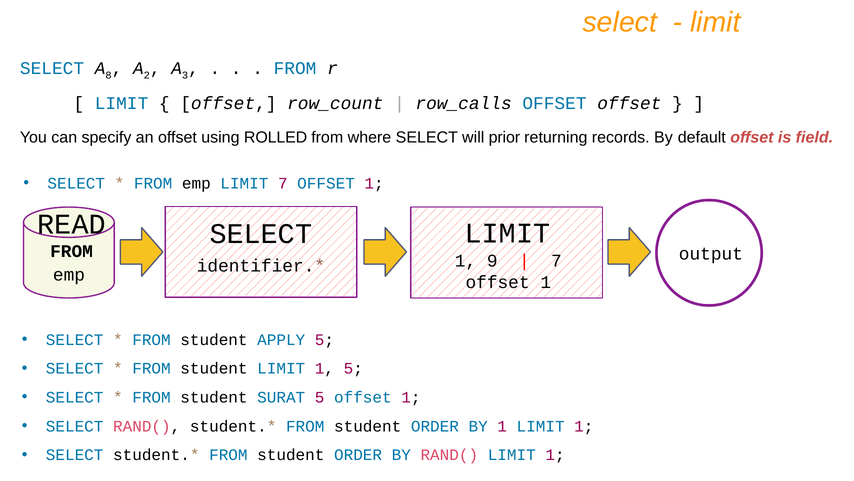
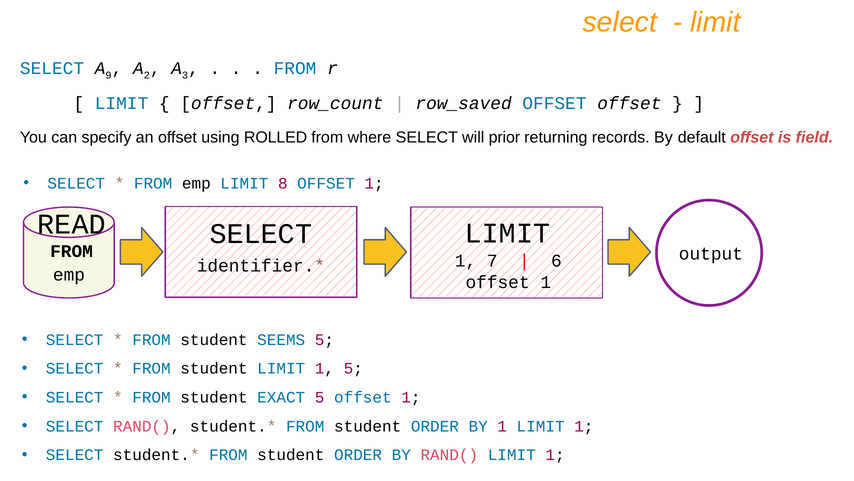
8: 8 -> 9 (109, 75)
row_calls: row_calls -> row_saved (464, 103)
LIMIT 7: 7 -> 8 (283, 183)
9: 9 -> 7 (492, 260)
7: 7 -> 6 (556, 260)
APPLY: APPLY -> SEEMS (281, 339)
SURAT: SURAT -> EXACT (281, 397)
